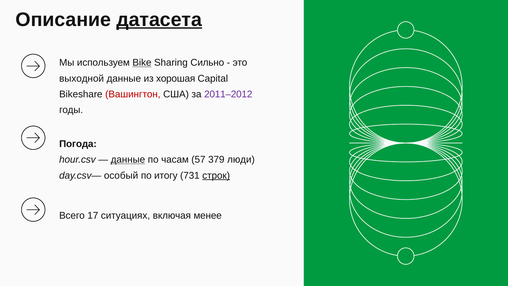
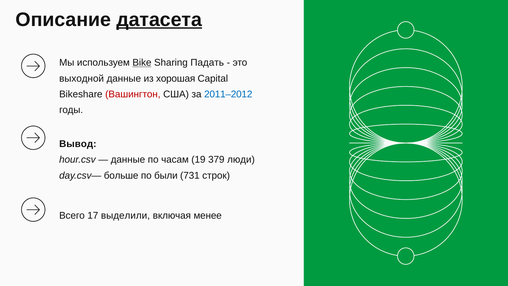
Сильно: Сильно -> Падать (207, 63)
2011–2012 colour: purple -> blue (228, 94)
Погода: Погода -> Вывод (78, 144)
данные underline: present -> none (128, 160)
57: 57 -> 19 (198, 160)
особый: особый -> больше (121, 175)
итогу: итогу -> были (166, 175)
строк underline: present -> none (216, 175)
ситуациях: ситуациях -> выделили (125, 215)
